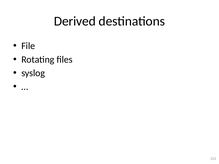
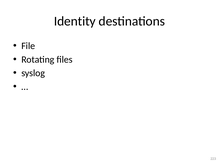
Derived: Derived -> Identity (75, 21)
